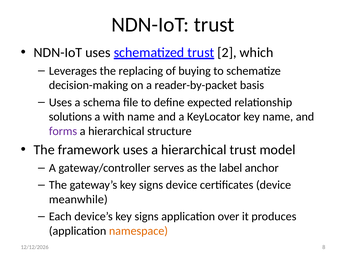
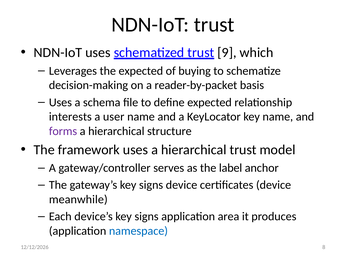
2: 2 -> 9 (227, 53)
the replacing: replacing -> expected (141, 71)
solutions: solutions -> interests (70, 117)
with: with -> user (114, 117)
over: over -> area (228, 217)
namespace colour: orange -> blue (138, 231)
